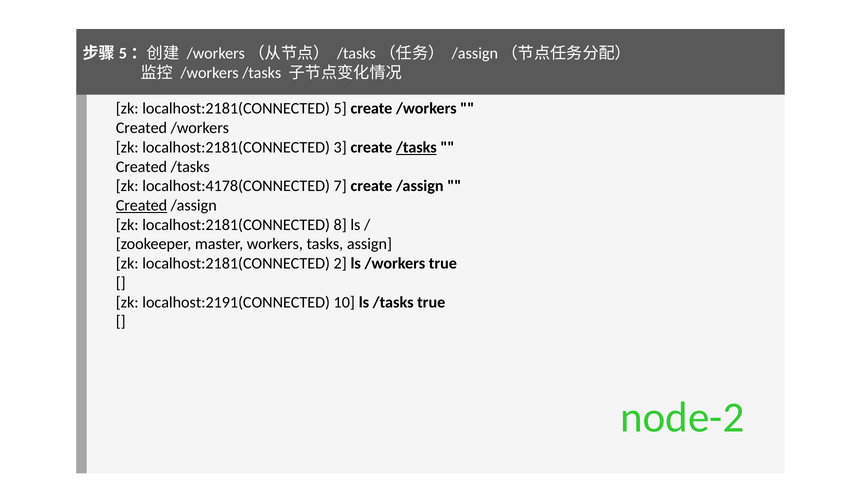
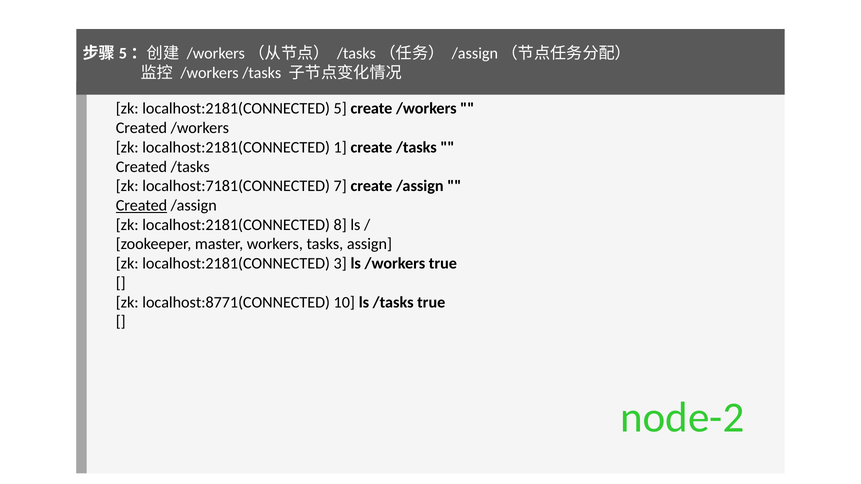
3: 3 -> 1 (340, 147)
/tasks underline: present -> none (416, 147)
localhost:4178(CONNECTED: localhost:4178(CONNECTED -> localhost:7181(CONNECTED (236, 186)
2: 2 -> 3 (340, 264)
localhost:2191(CONNECTED: localhost:2191(CONNECTED -> localhost:8771(CONNECTED (236, 302)
